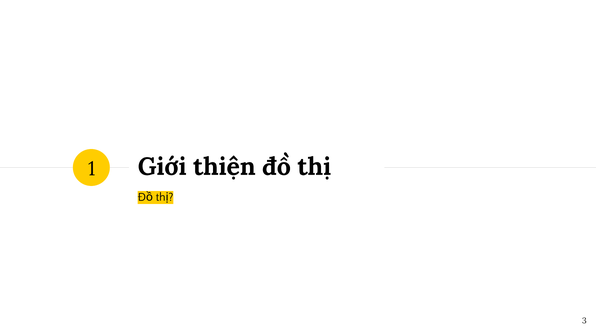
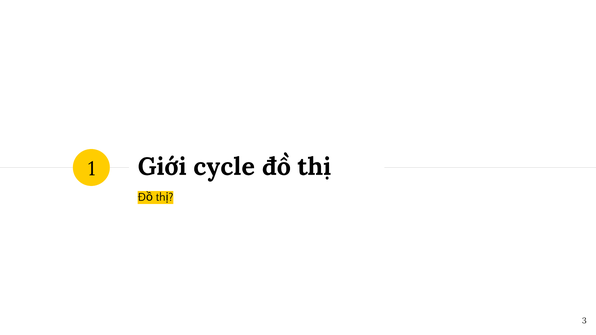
thiện: thiện -> cycle (224, 167)
